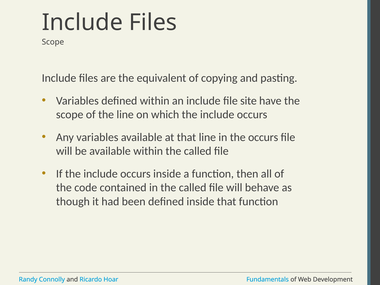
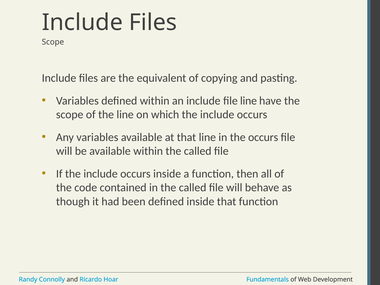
file site: site -> line (248, 101)
